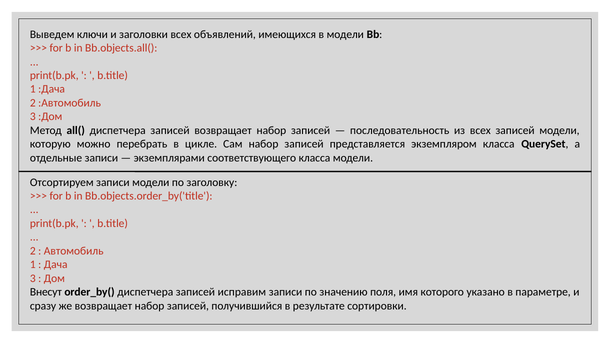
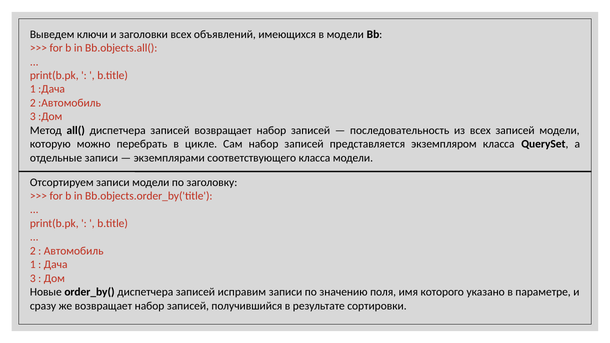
Внесут: Внесут -> Новые (46, 292)
